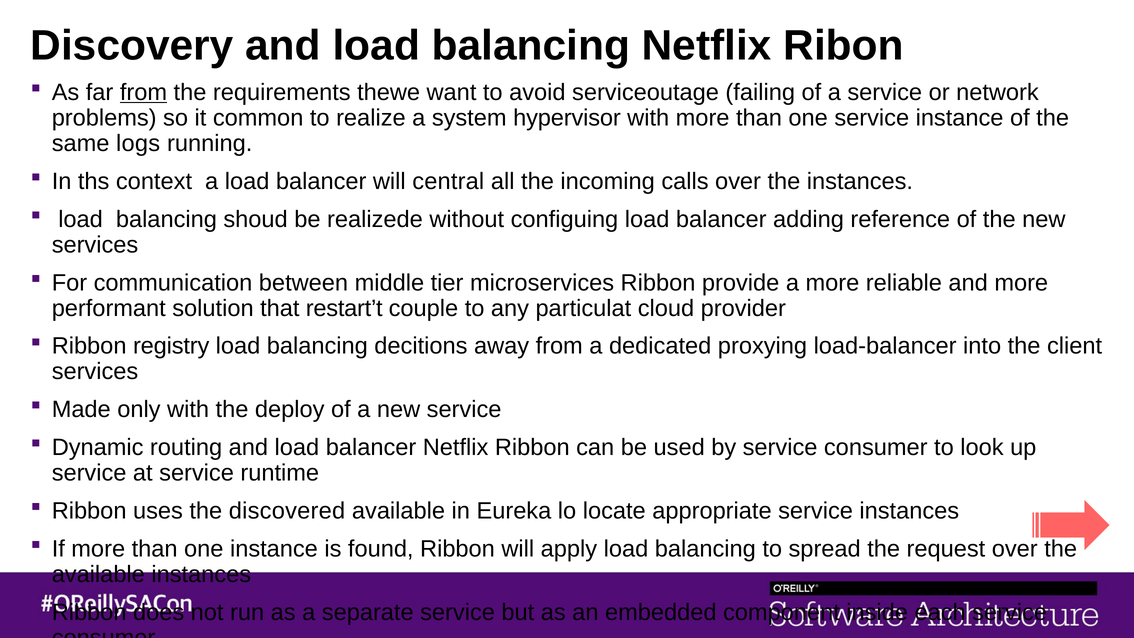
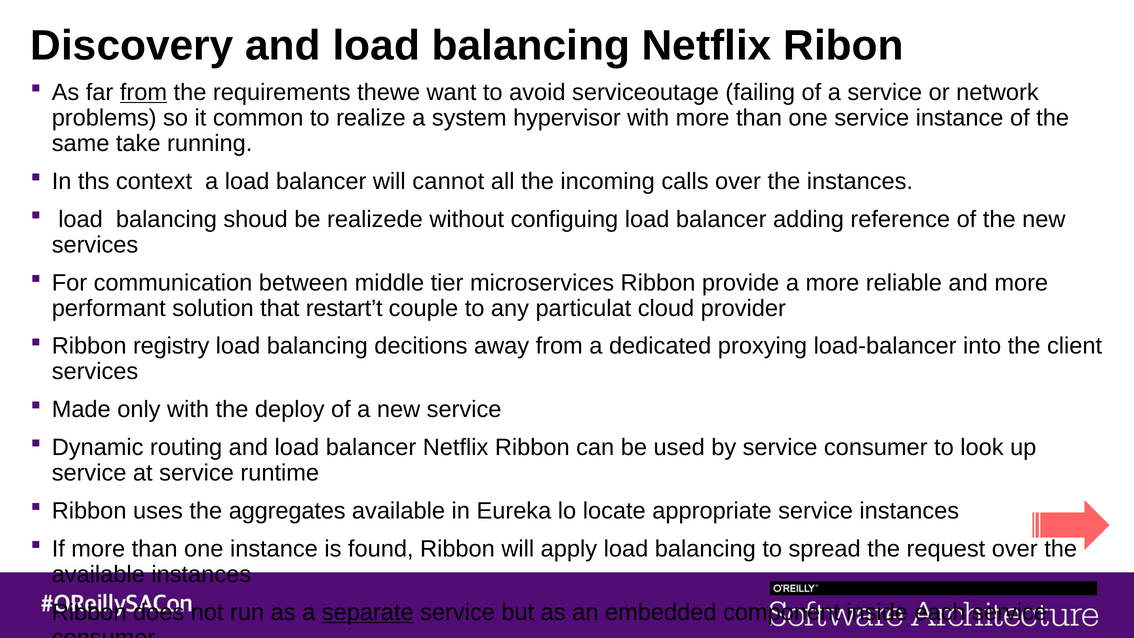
logs: logs -> take (138, 143)
central: central -> cannot (448, 181)
discovered: discovered -> aggregates (287, 511)
separate underline: none -> present (368, 612)
